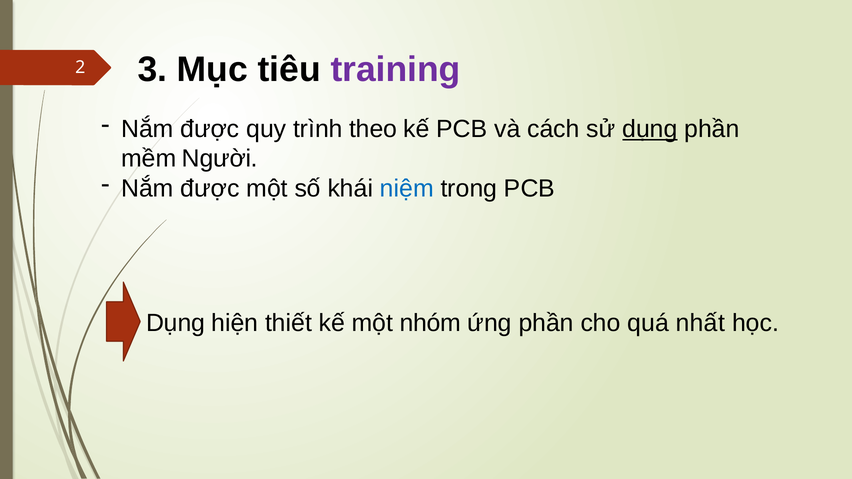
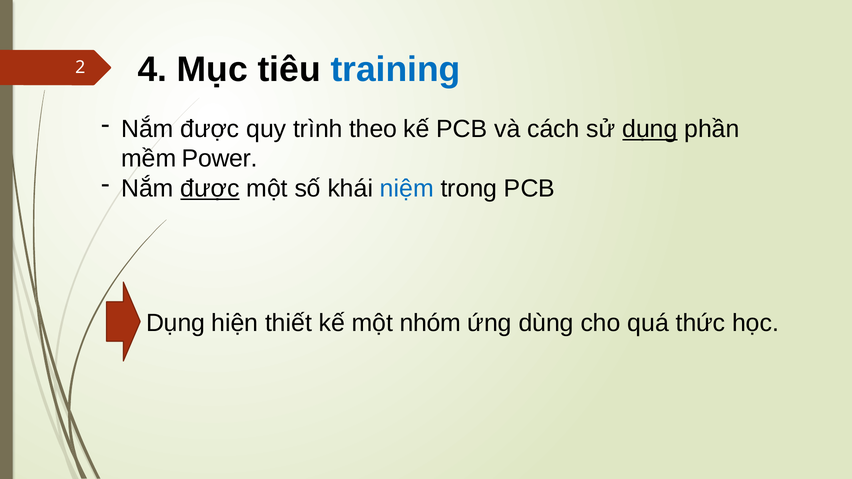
3: 3 -> 4 (152, 70)
training colour: purple -> blue (395, 70)
Người: Người -> Power (220, 159)
được underline: none -> present (210, 189)
ứng phần: phần -> dùng (546, 323)
nhất: nhất -> thức (701, 323)
